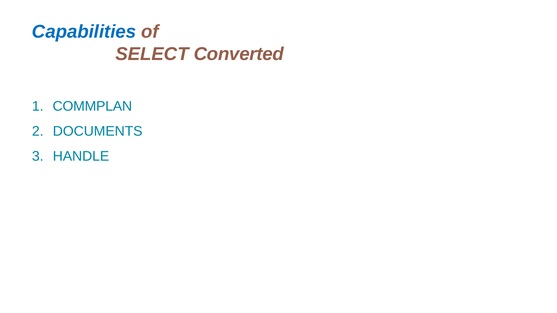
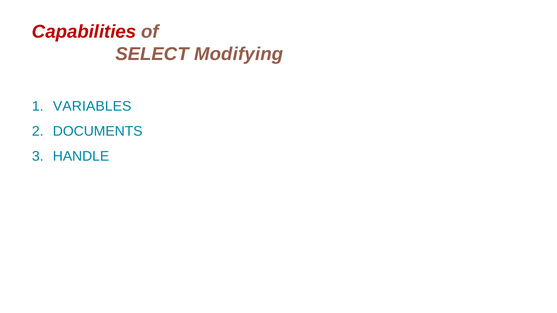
Capabilities colour: blue -> red (84, 32)
Converted: Converted -> Modifying (239, 54)
COMMPLAN: COMMPLAN -> VARIABLES (92, 106)
